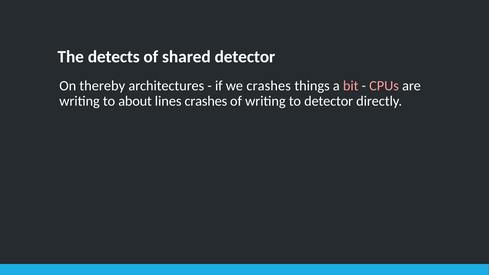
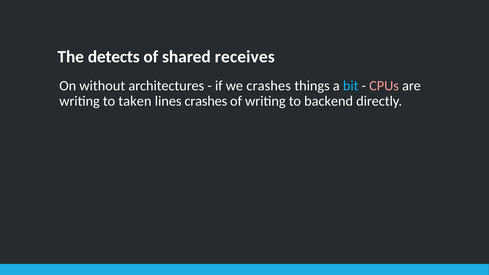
shared detector: detector -> receives (245, 57)
thereby: thereby -> without (102, 86)
bit colour: pink -> light blue (351, 86)
about: about -> taken (135, 101)
to detector: detector -> backend (329, 101)
